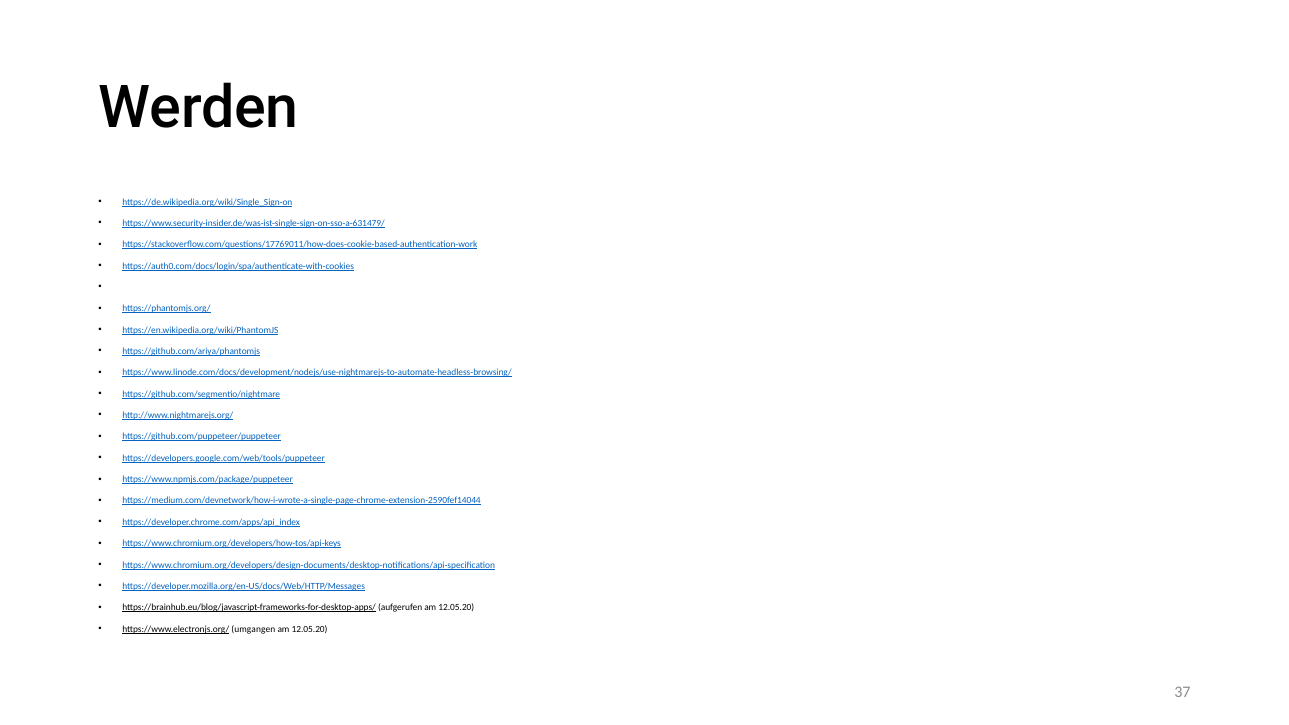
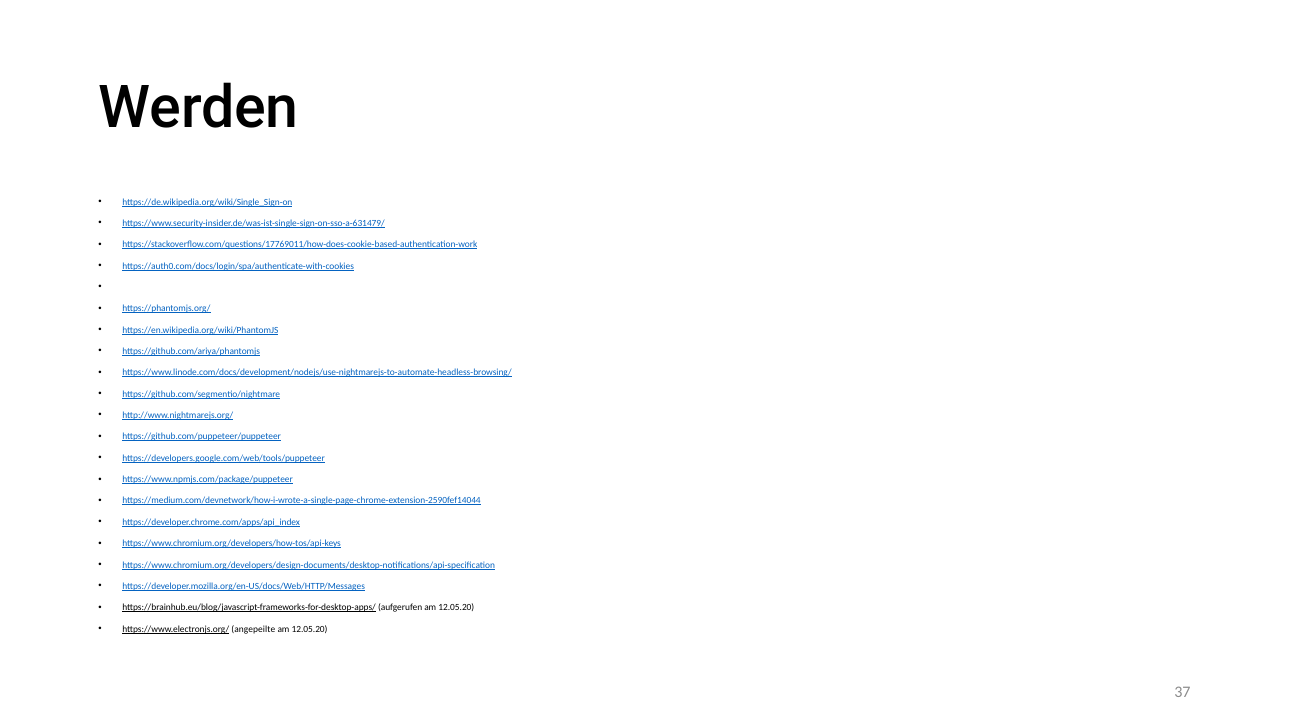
umgangen: umgangen -> angepeilte (253, 629)
